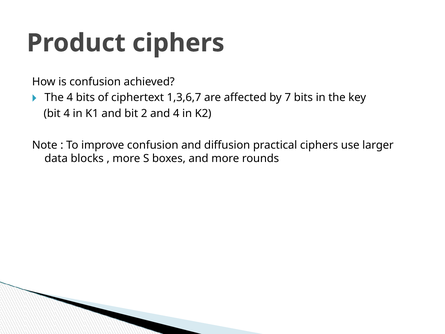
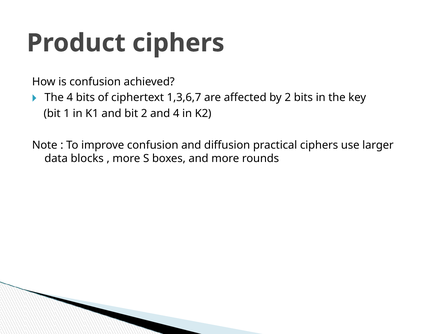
by 7: 7 -> 2 (288, 98)
bit 4: 4 -> 1 (67, 113)
